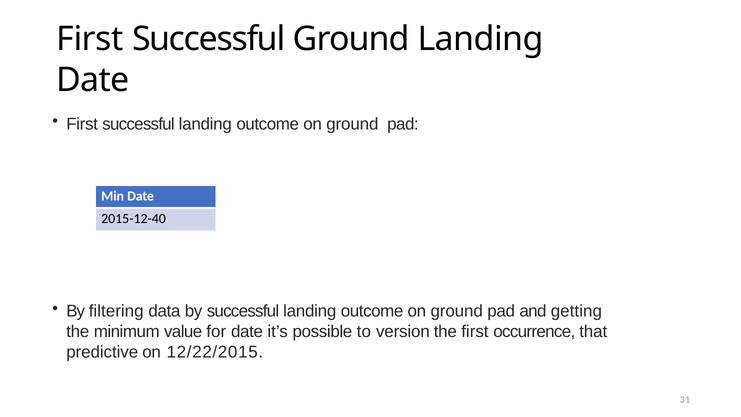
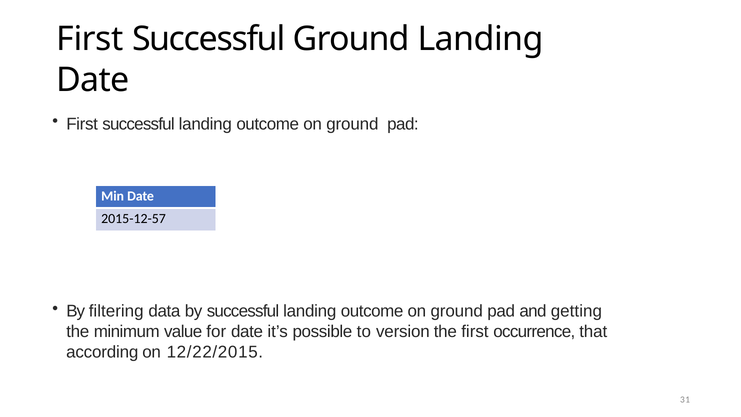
2015-12-40: 2015-12-40 -> 2015-12-57 (134, 219)
predictive: predictive -> according (102, 352)
